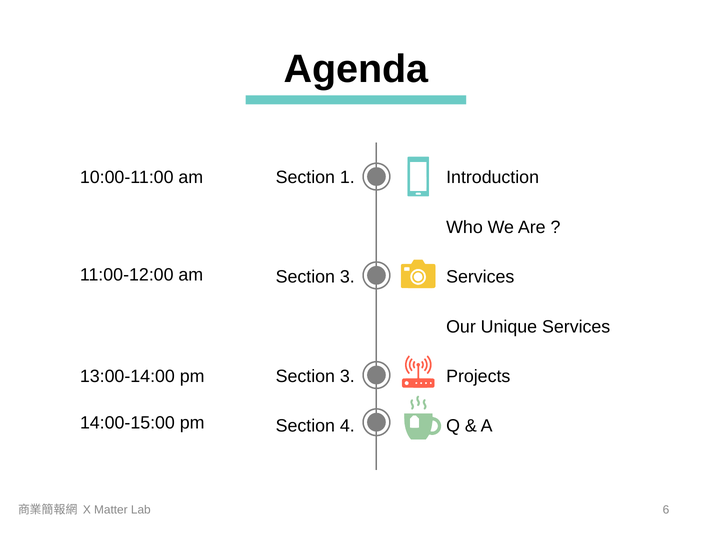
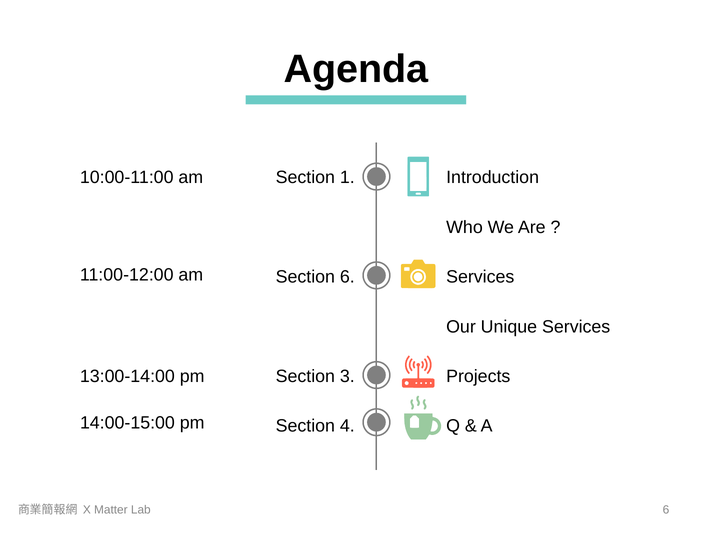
3: 3 -> 6 (347, 277)
